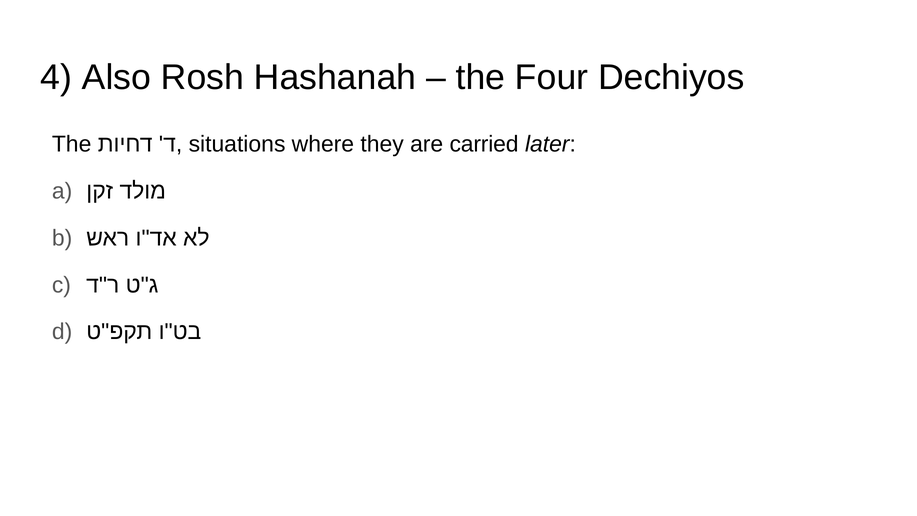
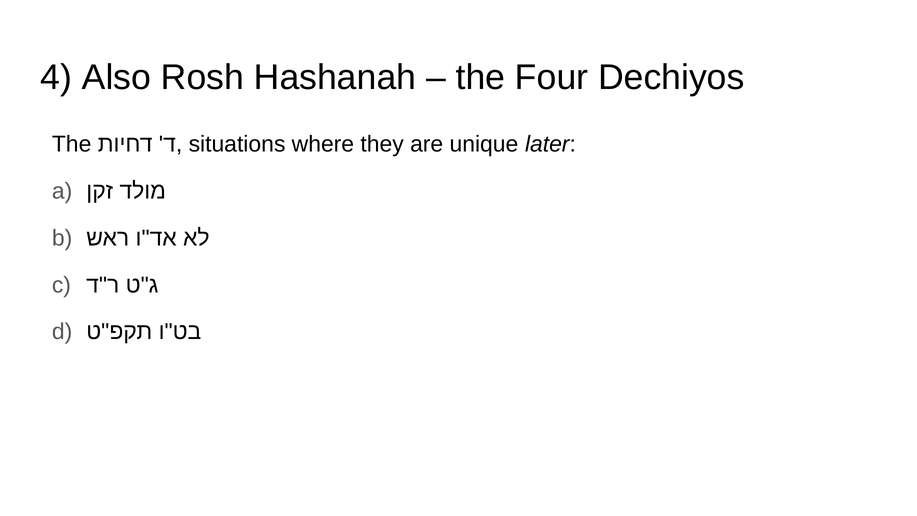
carried: carried -> unique (484, 144)
